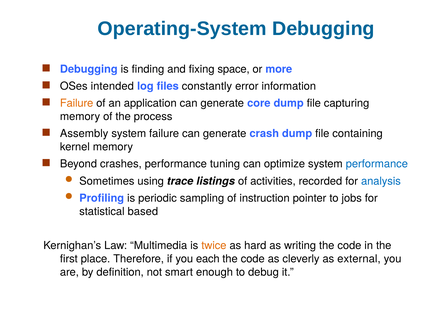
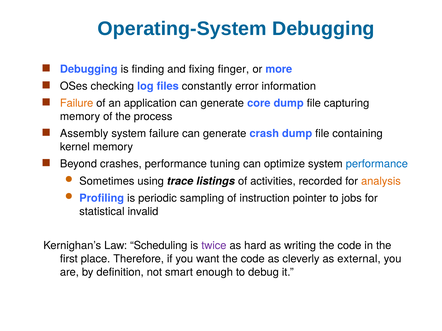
space: space -> finger (233, 69)
intended: intended -> checking (112, 86)
analysis colour: blue -> orange (381, 181)
based: based -> invalid (143, 212)
Multimedia: Multimedia -> Scheduling (159, 246)
twice colour: orange -> purple (214, 246)
each: each -> want (208, 259)
